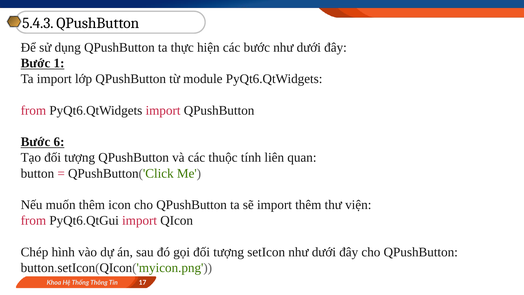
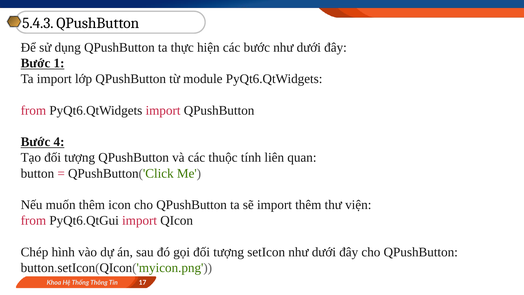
6: 6 -> 4 (59, 142)
